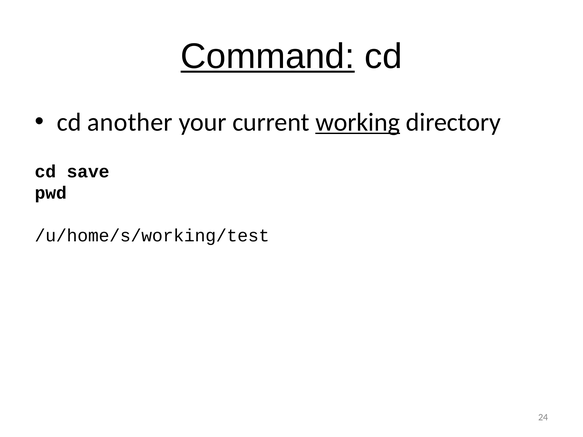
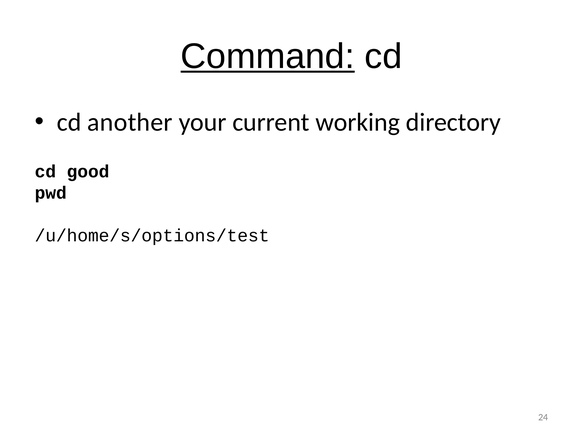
working underline: present -> none (358, 122)
save: save -> good (88, 172)
/u/home/s/working/test: /u/home/s/working/test -> /u/home/s/options/test (152, 236)
